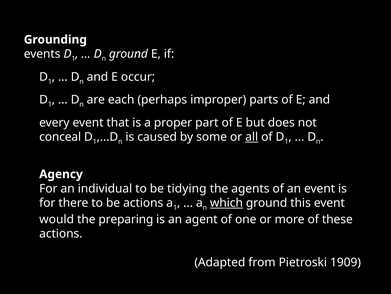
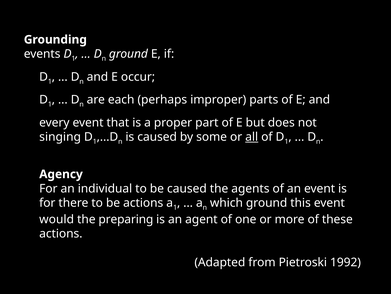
conceal: conceal -> singing (60, 137)
be tidying: tidying -> caused (187, 188)
which underline: present -> none (226, 202)
1909: 1909 -> 1992 (345, 262)
